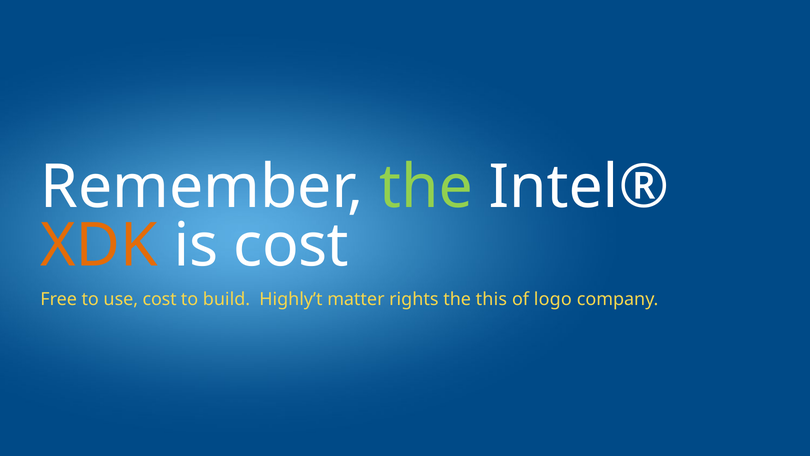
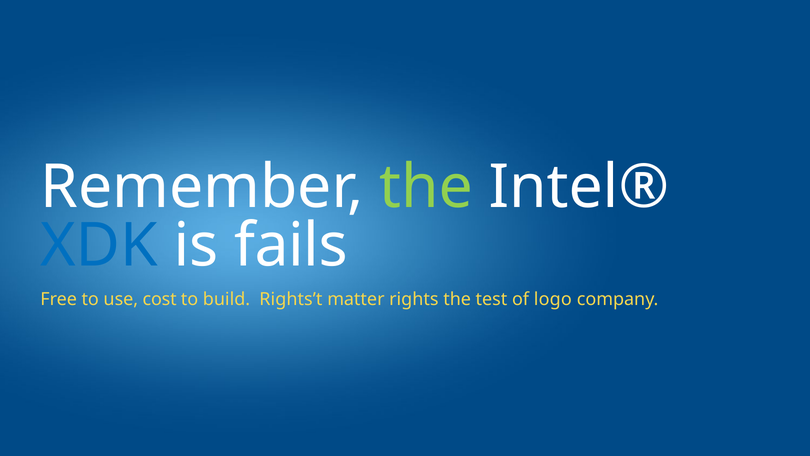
XDK colour: orange -> blue (99, 245)
is cost: cost -> fails (291, 245)
Highly’t: Highly’t -> Rights’t (291, 299)
this: this -> test (491, 299)
